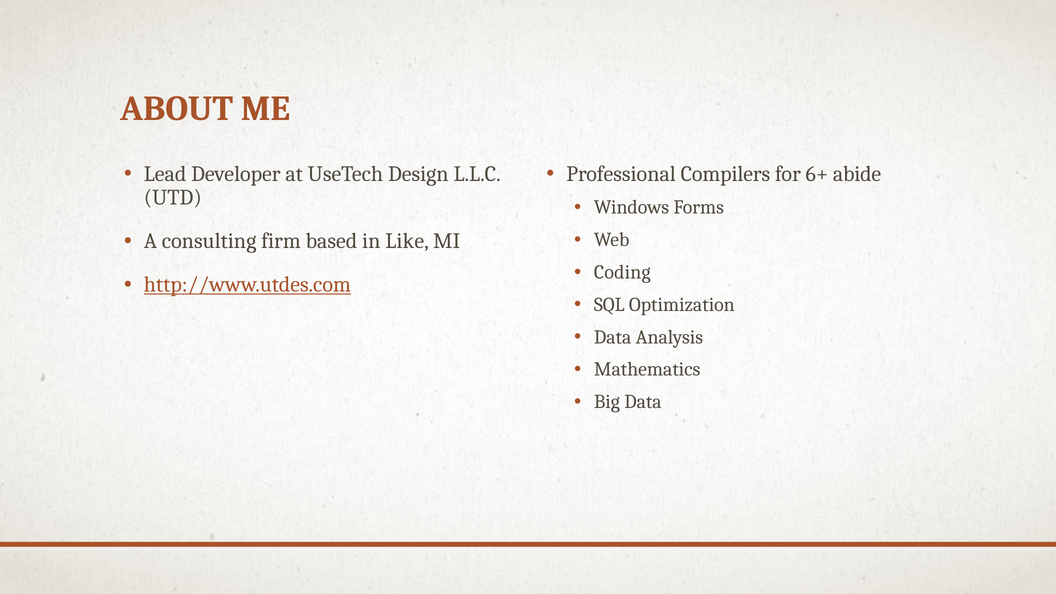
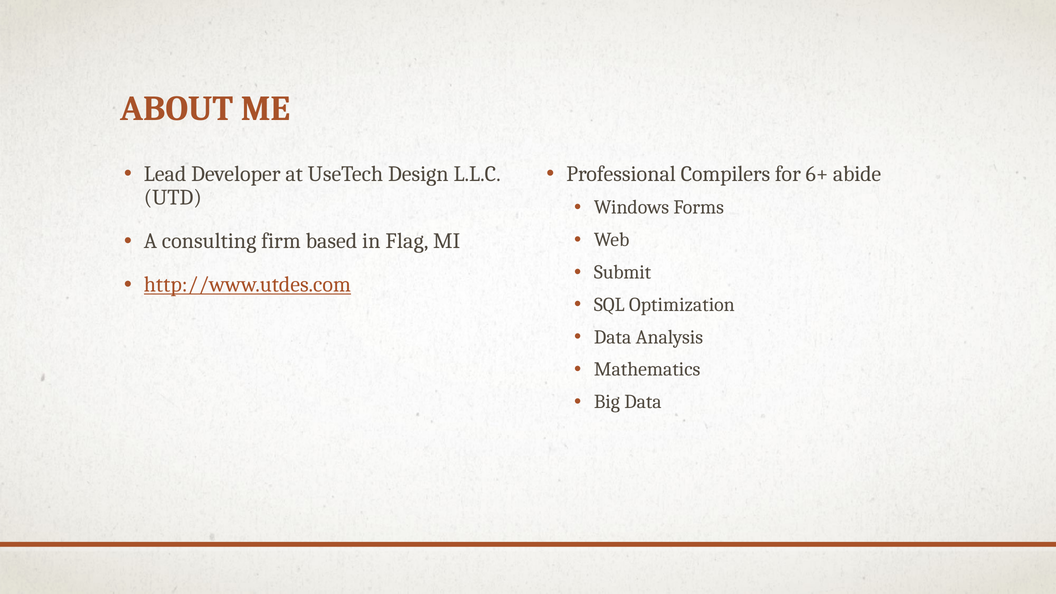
Like: Like -> Flag (407, 241)
Coding: Coding -> Submit (623, 272)
